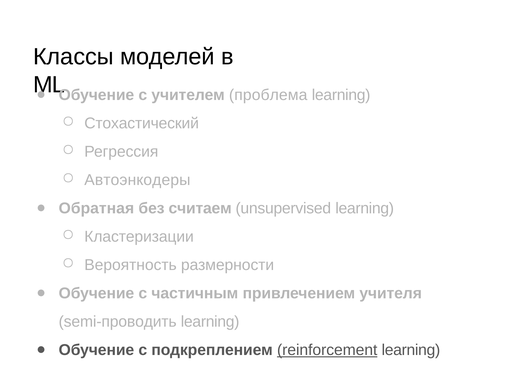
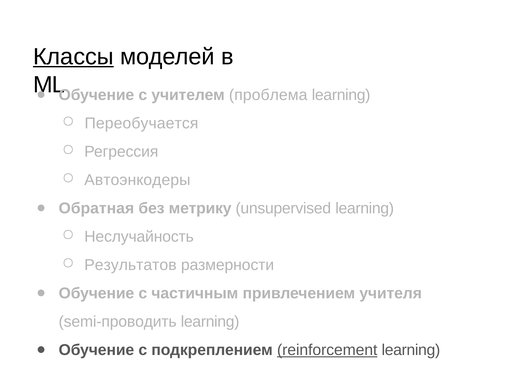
Классы underline: none -> present (73, 57)
Стохастический: Стохастический -> Переобучается (141, 123)
считаем: считаем -> метрику (200, 208)
Кластеризации: Кластеризации -> Неслучайность (139, 236)
Вероятность: Вероятность -> Результатов (130, 265)
